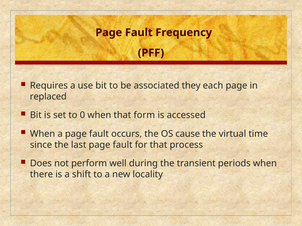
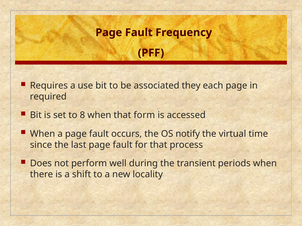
replaced: replaced -> required (48, 97)
0: 0 -> 8 (82, 115)
cause: cause -> notify (188, 134)
